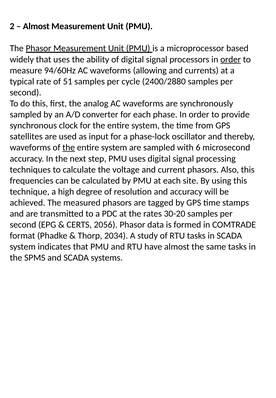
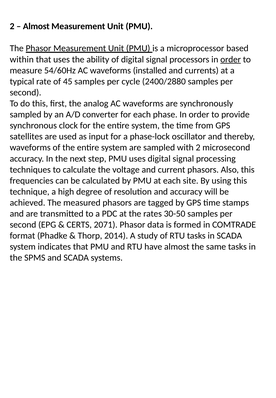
widely: widely -> within (22, 59)
94/60Hz: 94/60Hz -> 54/60Hz (60, 71)
allowing: allowing -> installed (150, 71)
51: 51 -> 45 (68, 82)
the underline: present -> none (69, 148)
with 6: 6 -> 2 (198, 148)
30-20: 30-20 -> 30-50 (175, 214)
2056: 2056 -> 2071 (106, 225)
2034: 2034 -> 2014 (116, 236)
